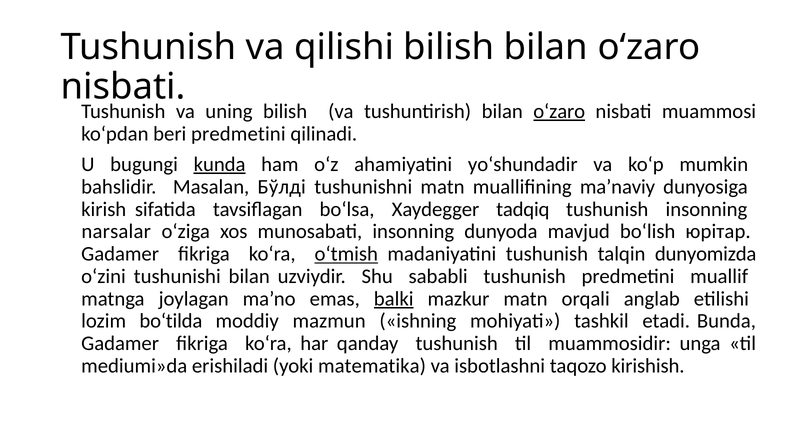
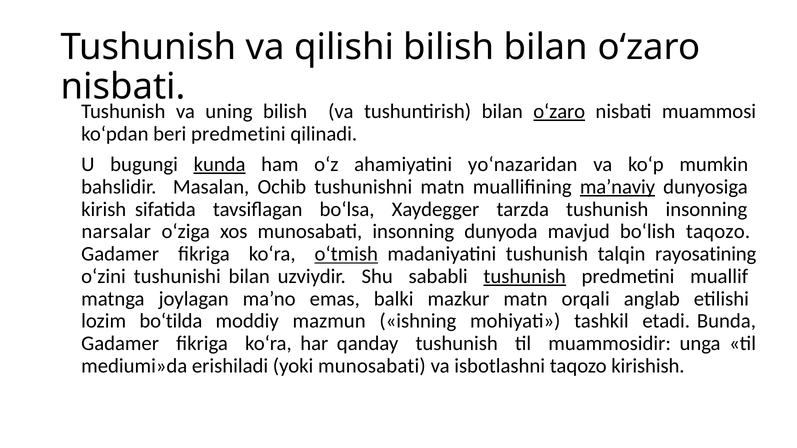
yo‘shundadir: yo‘shundadir -> yo‘nazaridan (523, 165)
Бўлдi: Бўлдi -> Ochib (282, 187)
ma’naviy underline: none -> present (618, 187)
tadqiq: tadqiq -> tarzda (523, 209)
bo‘lish юрiтар: юрiтар -> taqozo (718, 232)
dunyomizda: dunyomizda -> rayosatining (706, 254)
tushunish underline: none -> present (525, 277)
balki underline: present -> none (394, 299)
yoki matematika: matematika -> munosabati (372, 366)
